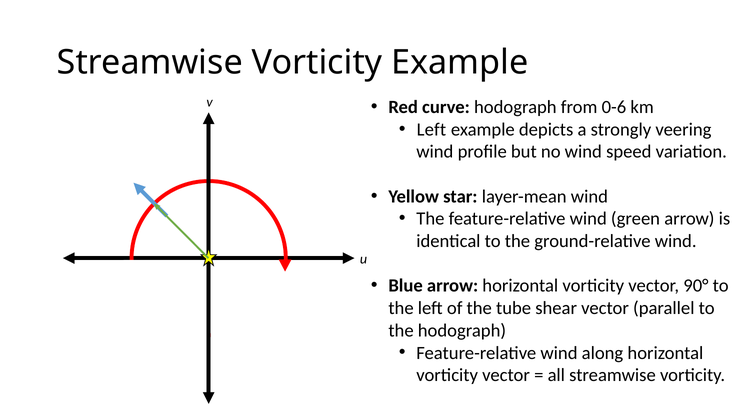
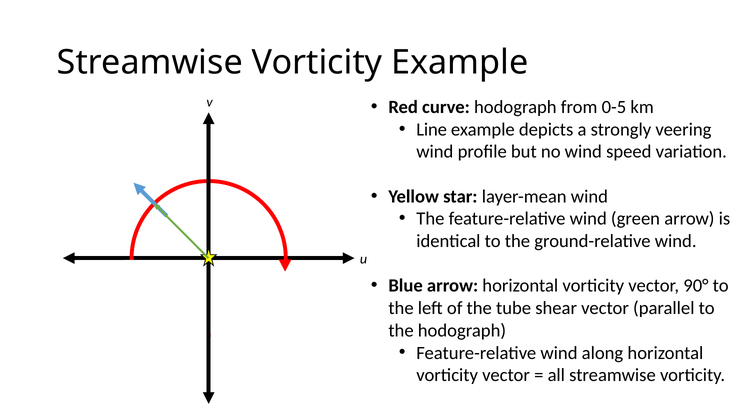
0-6: 0-6 -> 0-5 (614, 107)
Left: Left -> Line (432, 129)
